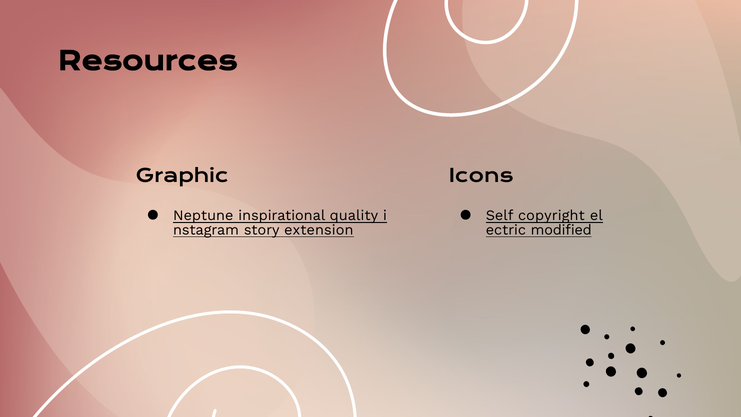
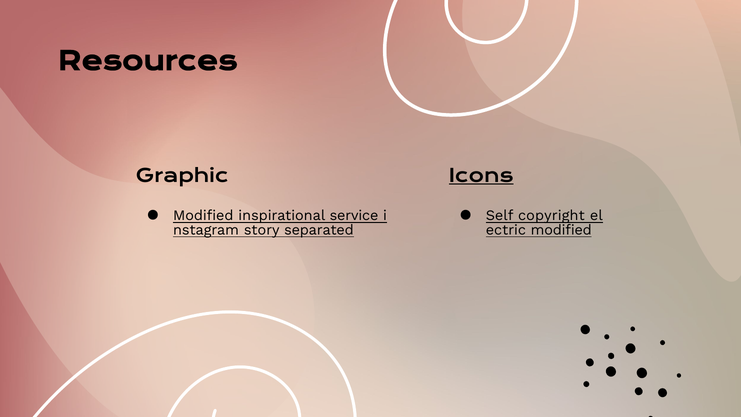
Icons underline: none -> present (481, 176)
Neptune: Neptune -> Modified (203, 216)
quality: quality -> service (354, 216)
extension: extension -> separated (319, 230)
